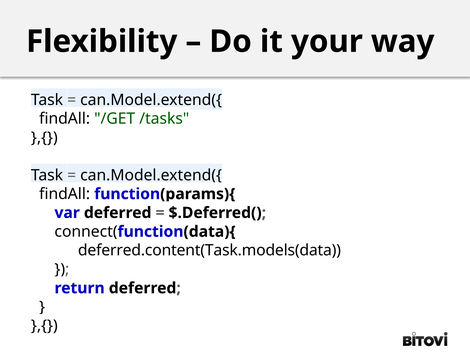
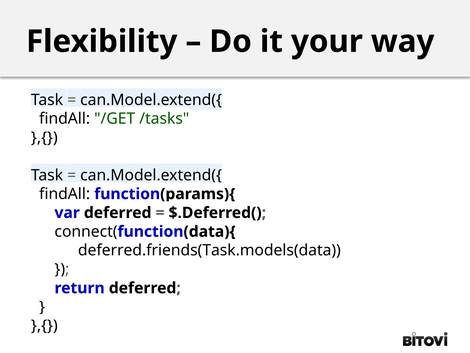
deferred.content(Task.models(data: deferred.content(Task.models(data -> deferred.friends(Task.models(data (209, 250)
